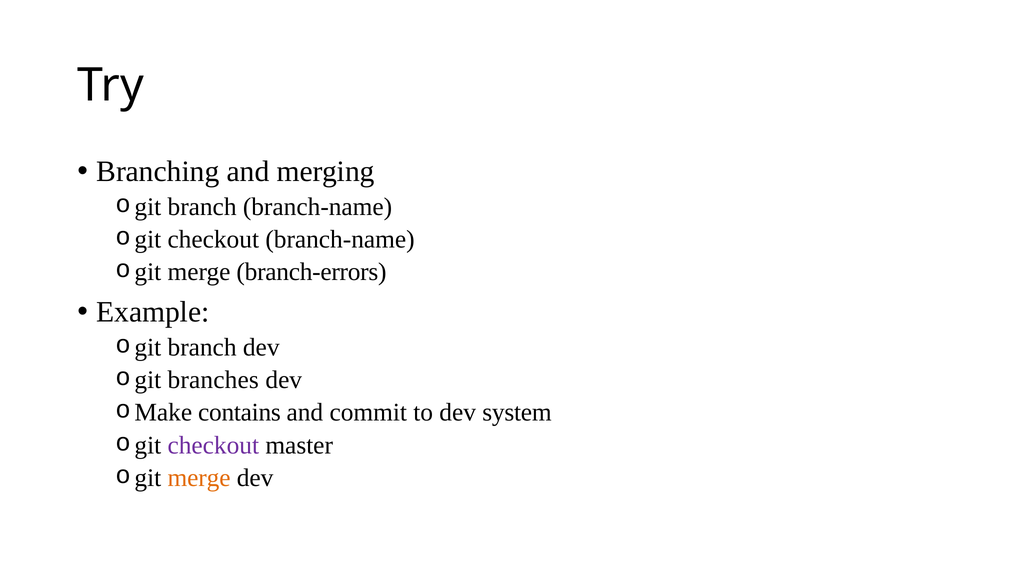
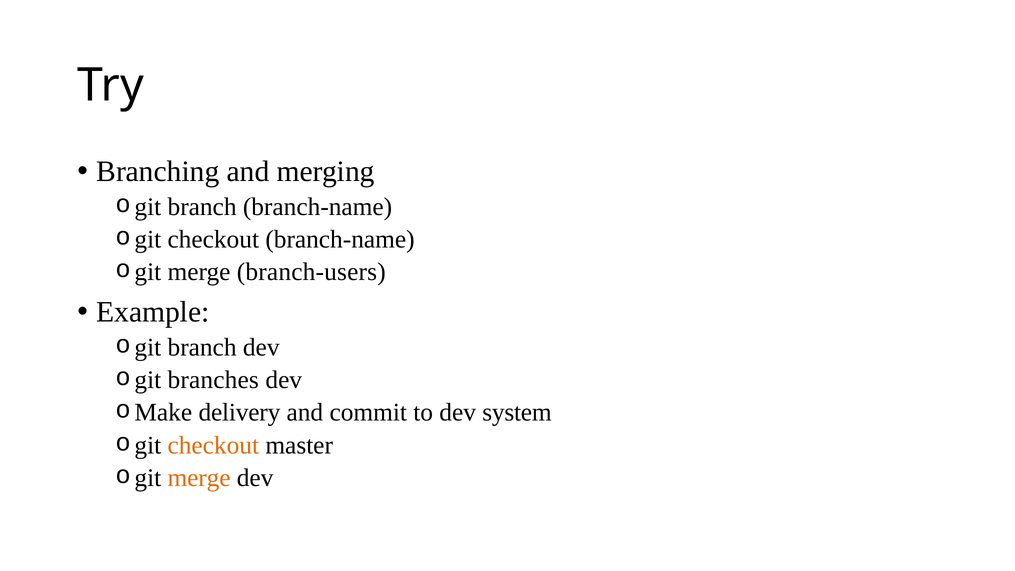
branch-errors: branch-errors -> branch-users (311, 272)
contains: contains -> delivery (239, 412)
checkout colour: purple -> orange (213, 445)
